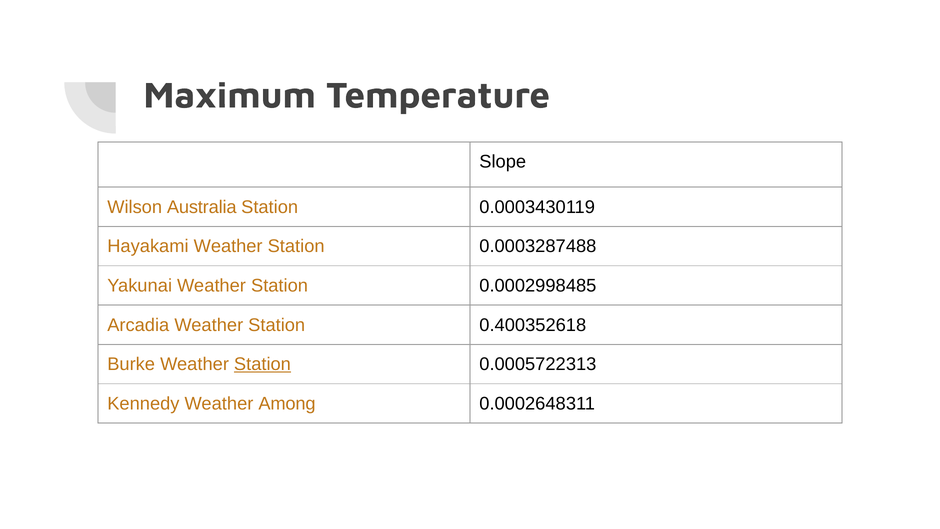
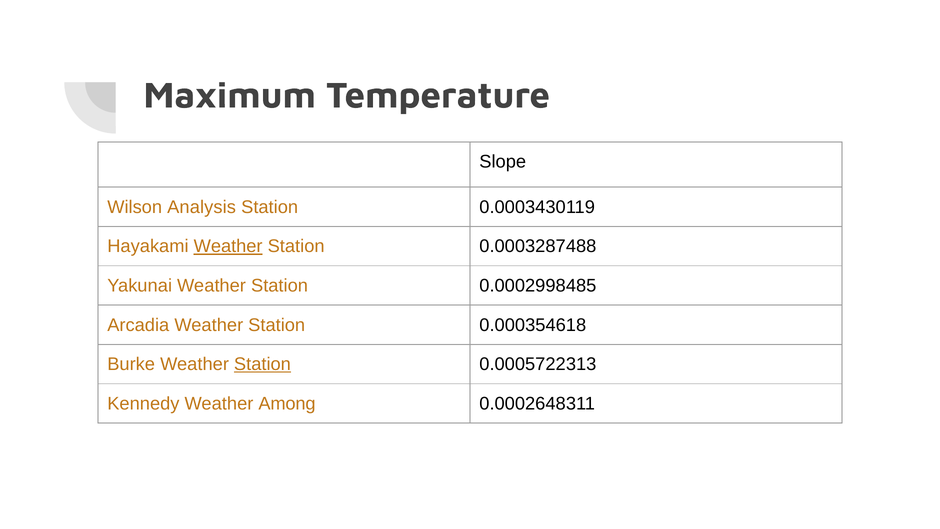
Australia: Australia -> Analysis (202, 207)
Weather underline: none -> present (228, 246)
0.400352618: 0.400352618 -> 0.000354618 (533, 325)
